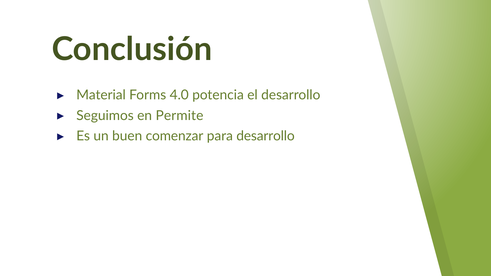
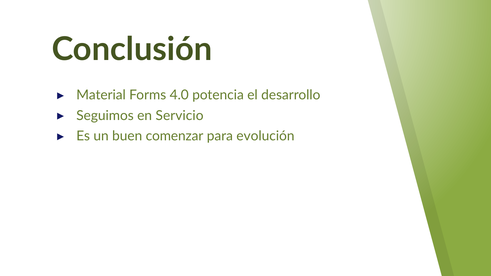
Permite: Permite -> Servicio (180, 116)
para desarrollo: desarrollo -> evolución (265, 136)
